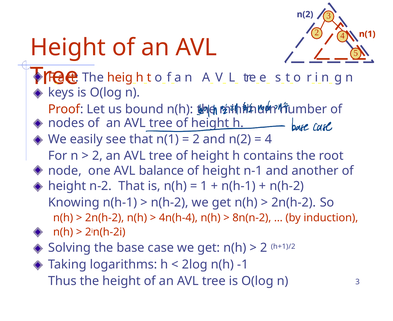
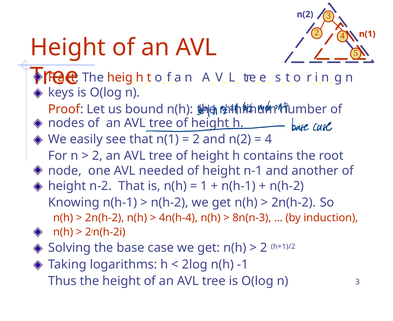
balance: balance -> needed (161, 171)
8n(n-2: 8n(n-2 -> 8n(n-3 (252, 218)
